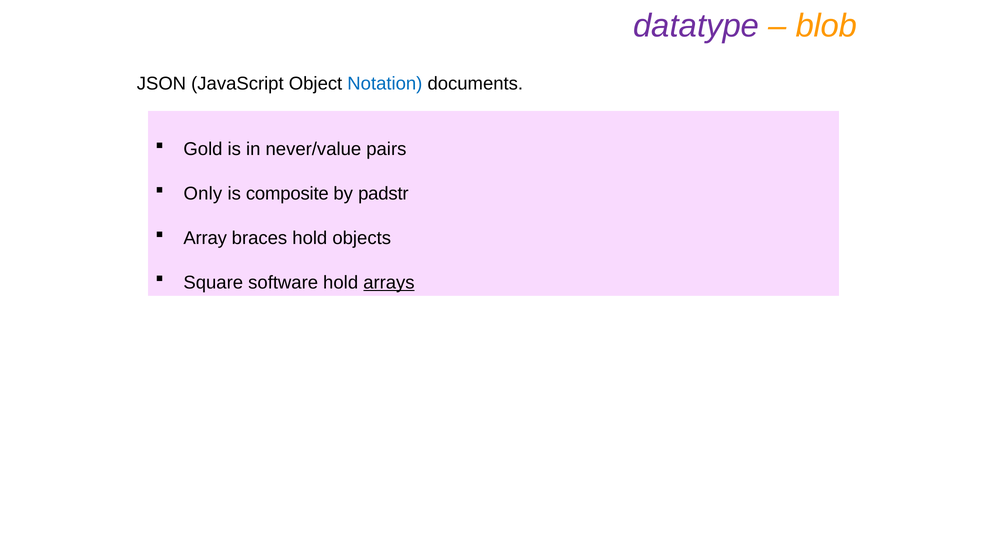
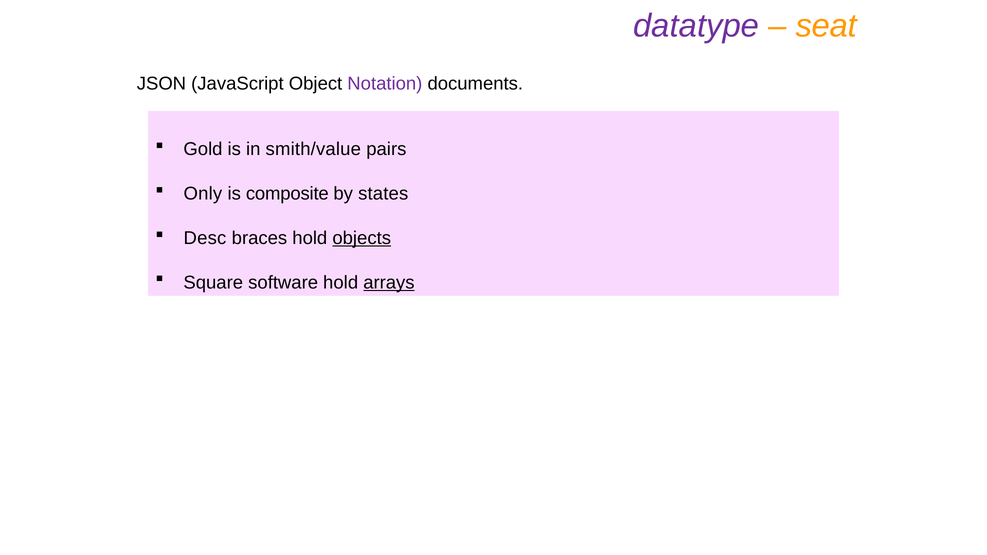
blob: blob -> seat (826, 26)
Notation colour: blue -> purple (385, 84)
never/value: never/value -> smith/value (313, 149)
padstr: padstr -> states (383, 194)
Array: Array -> Desc (205, 238)
objects underline: none -> present (362, 238)
